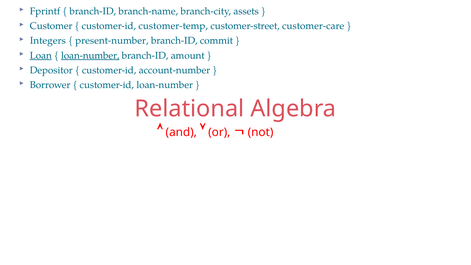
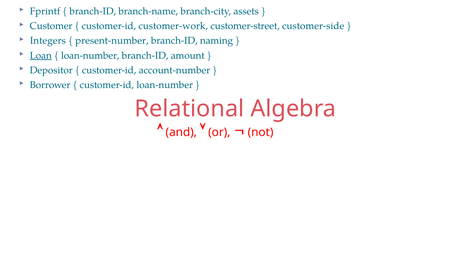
customer-temp: customer-temp -> customer-work (173, 26)
customer-care: customer-care -> customer-side (313, 26)
commit: commit -> naming (216, 41)
loan-number underline: present -> none (90, 55)
